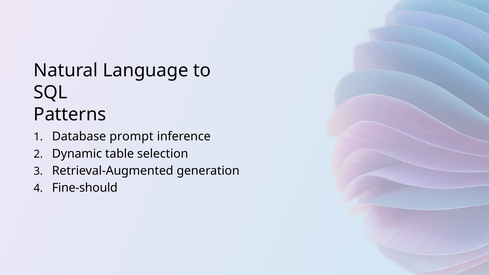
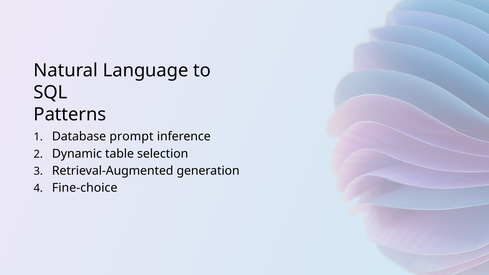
Fine-should: Fine-should -> Fine-choice (85, 188)
